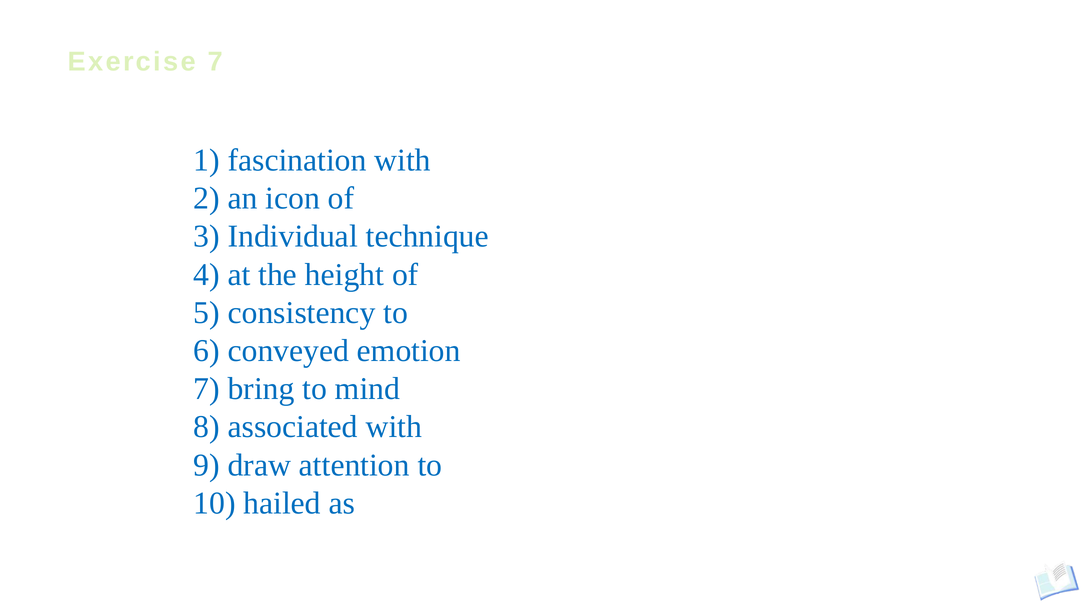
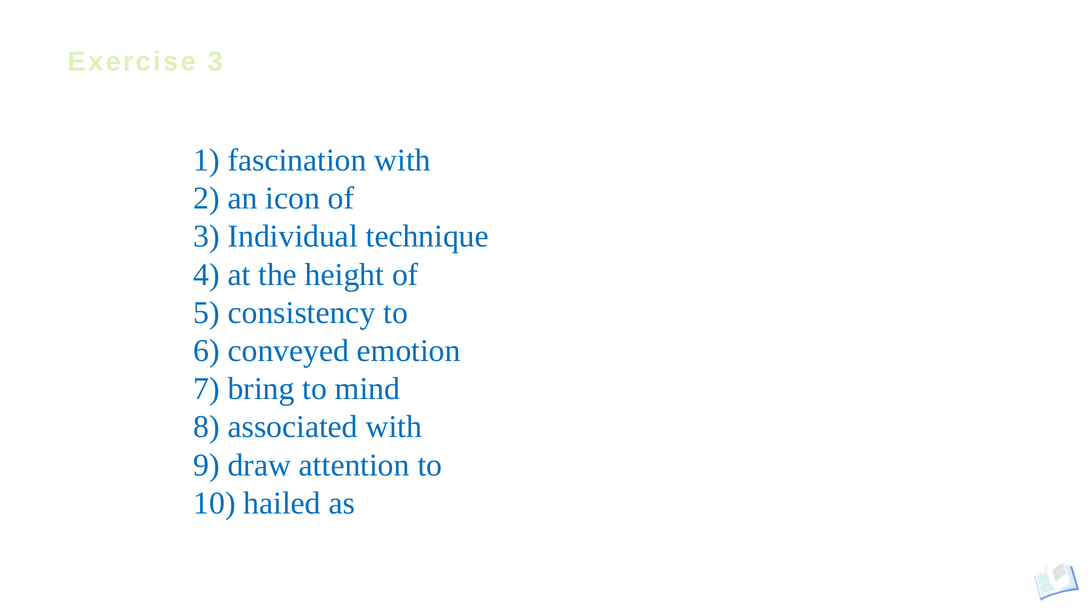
Exercise 7: 7 -> 3 (215, 62)
